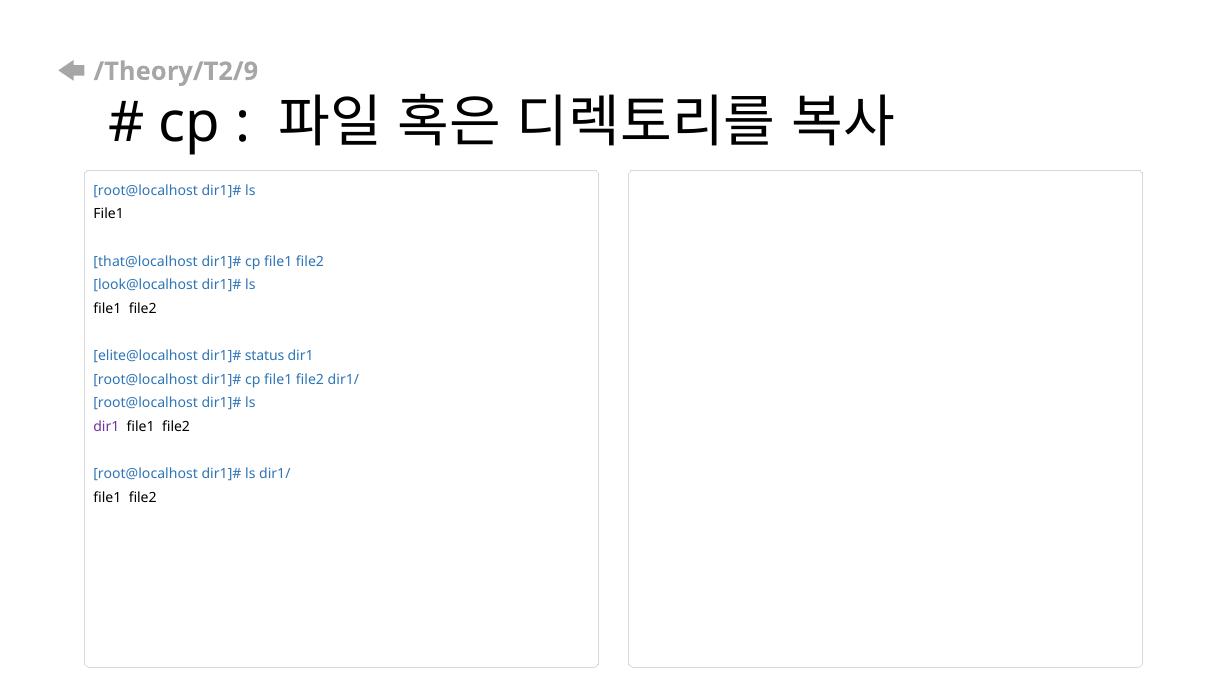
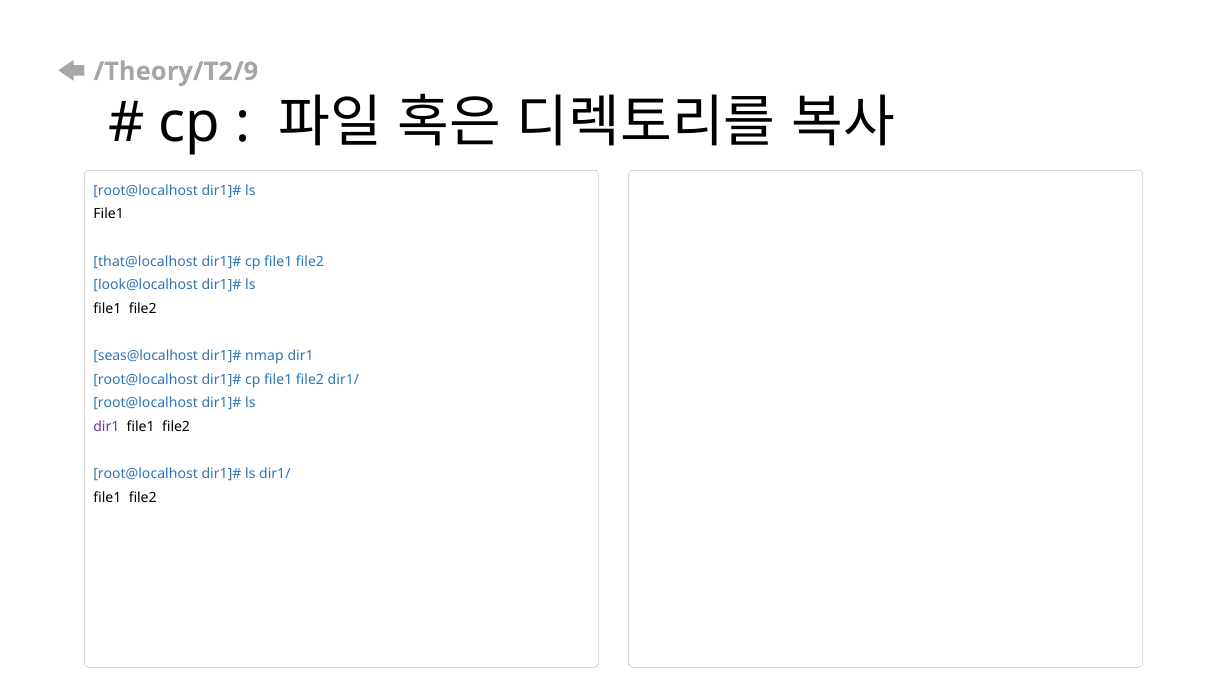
elite@localhost: elite@localhost -> seas@localhost (146, 356)
status: status -> nmap (264, 356)
